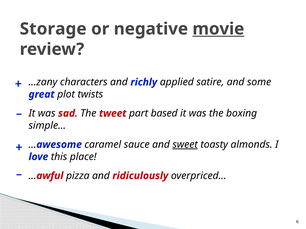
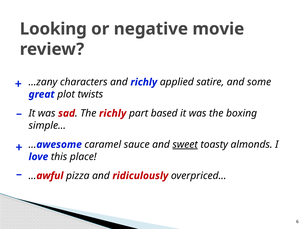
Storage: Storage -> Looking (53, 29)
movie underline: present -> none (218, 29)
The tweet: tweet -> richly (113, 114)
